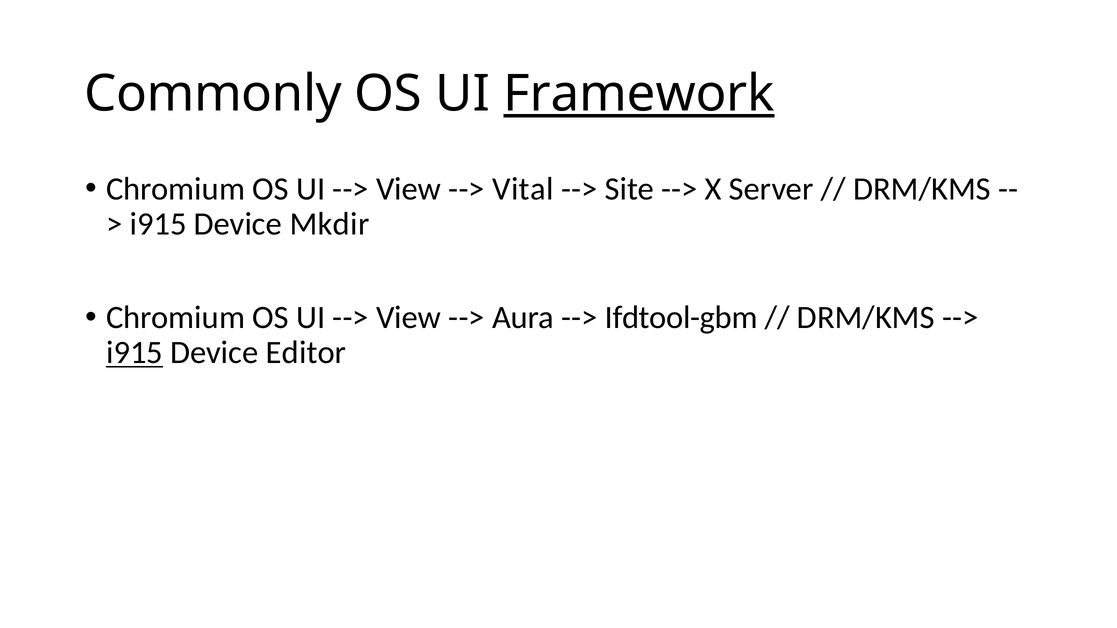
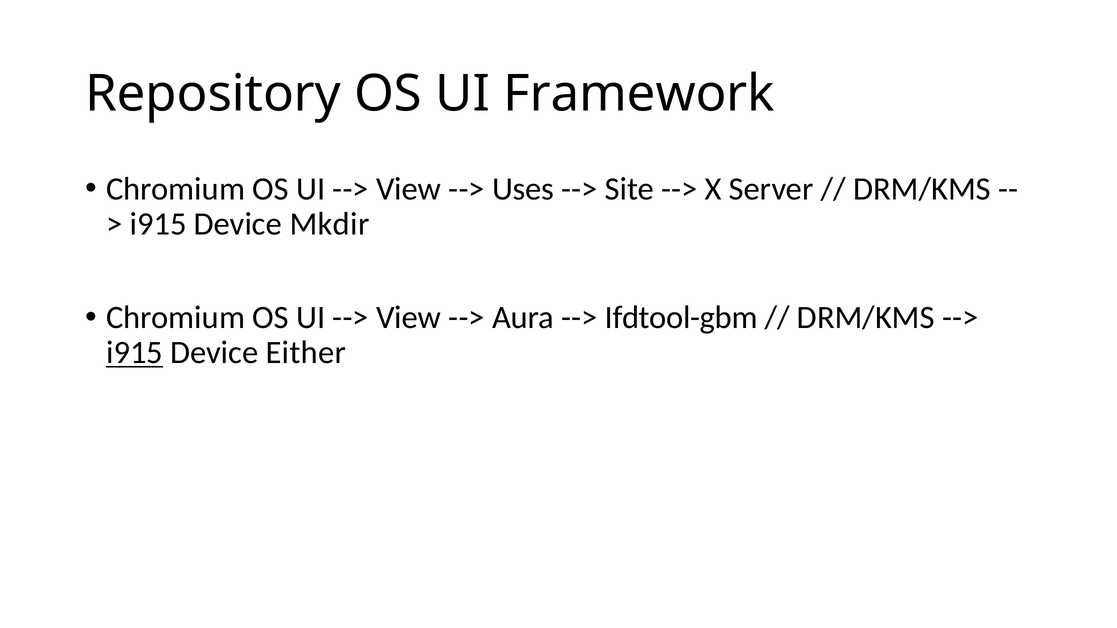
Commonly: Commonly -> Repository (213, 94)
Framework underline: present -> none (639, 94)
Vital: Vital -> Uses (523, 189)
Editor: Editor -> Either (306, 353)
